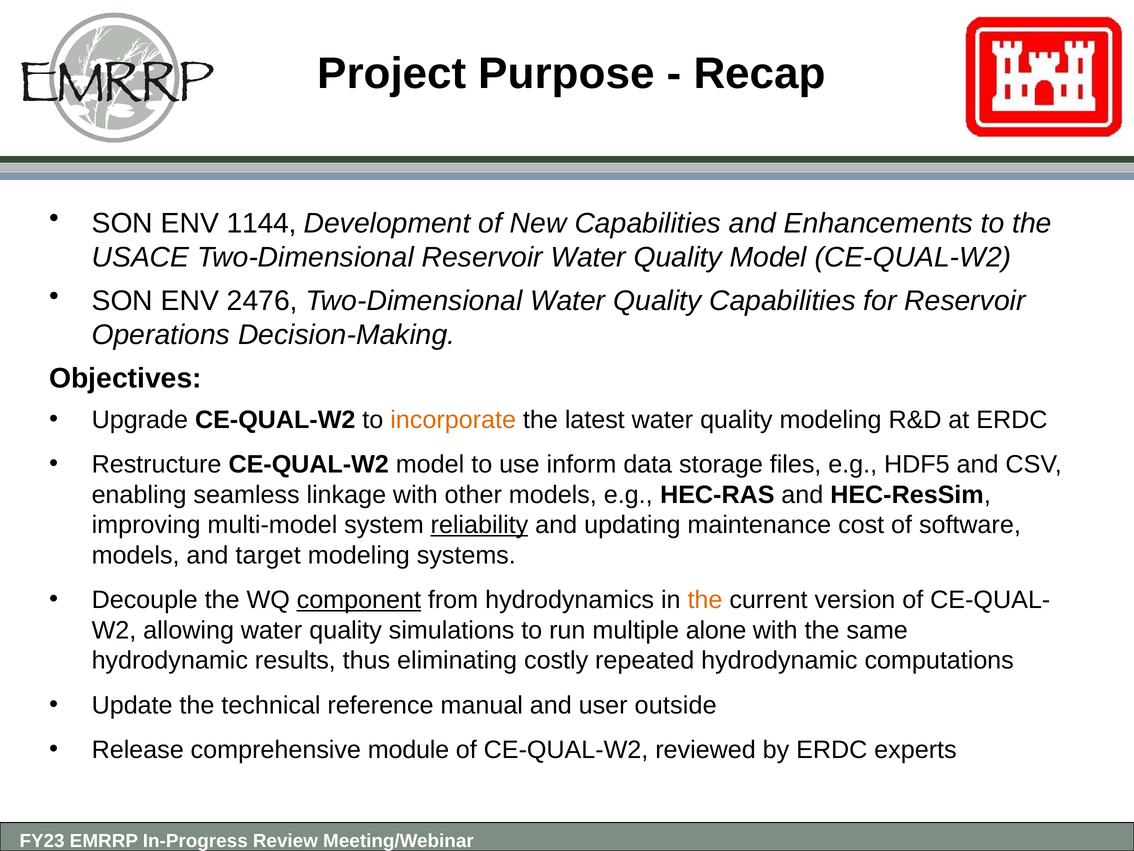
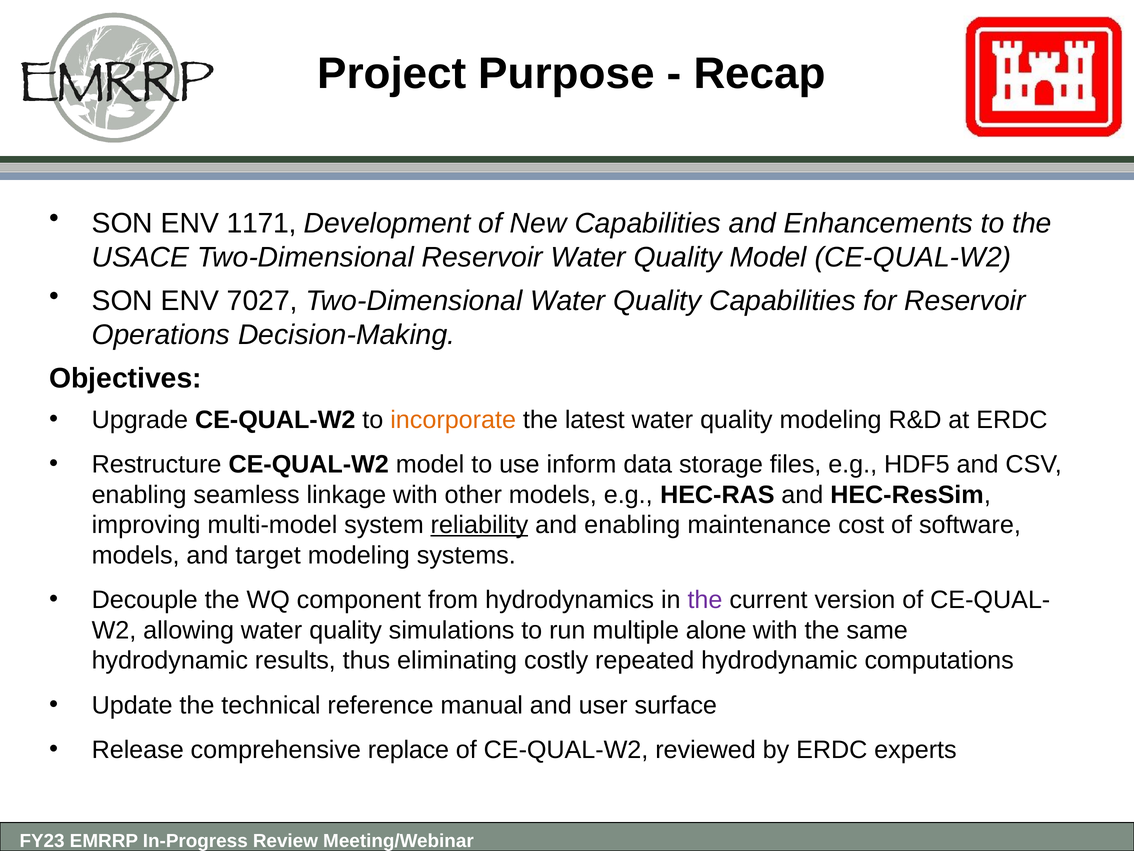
1144: 1144 -> 1171 (261, 223)
2476: 2476 -> 7027 (262, 301)
and updating: updating -> enabling (632, 525)
component underline: present -> none (359, 600)
the colour: orange -> purple (705, 600)
outside: outside -> surface (676, 705)
module: module -> replace (408, 750)
